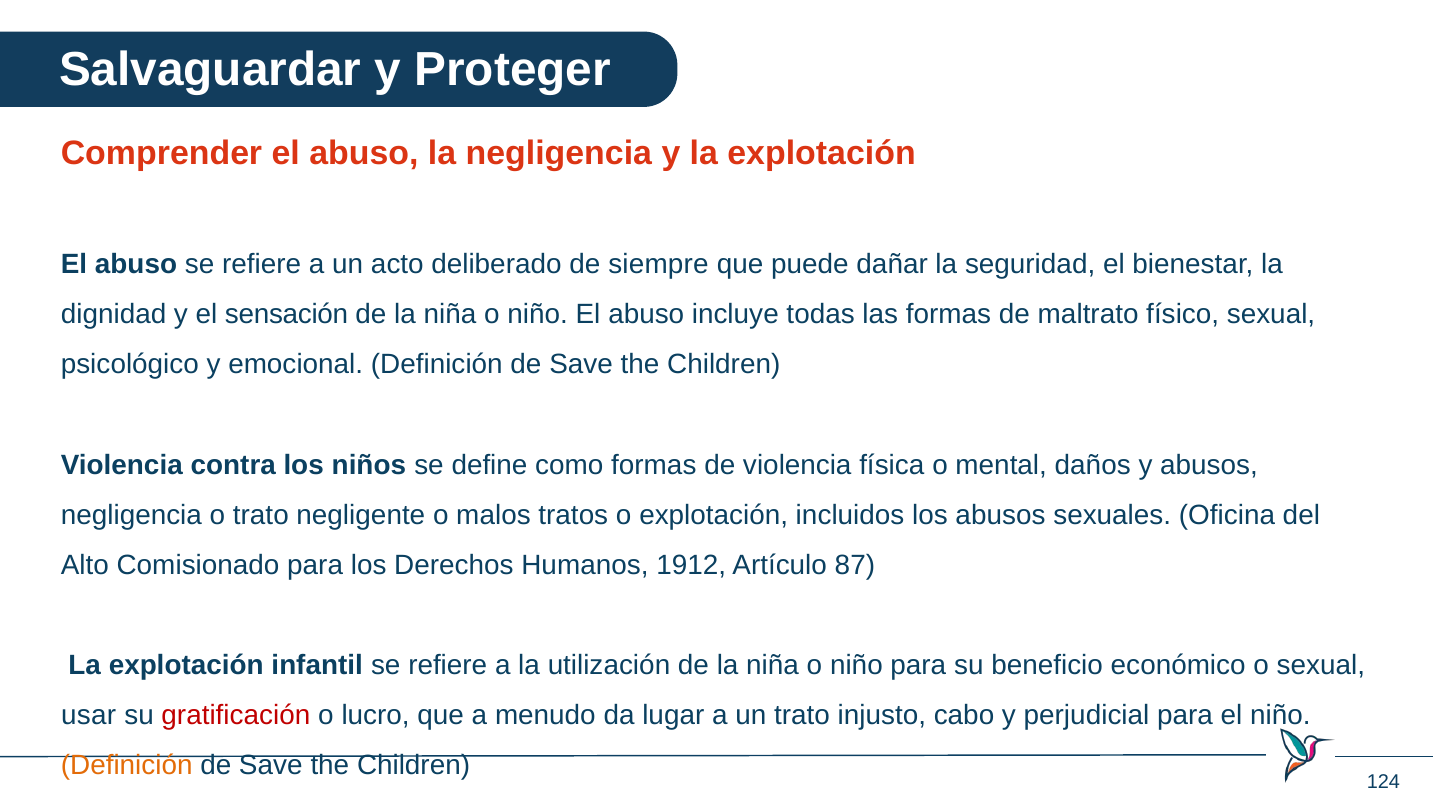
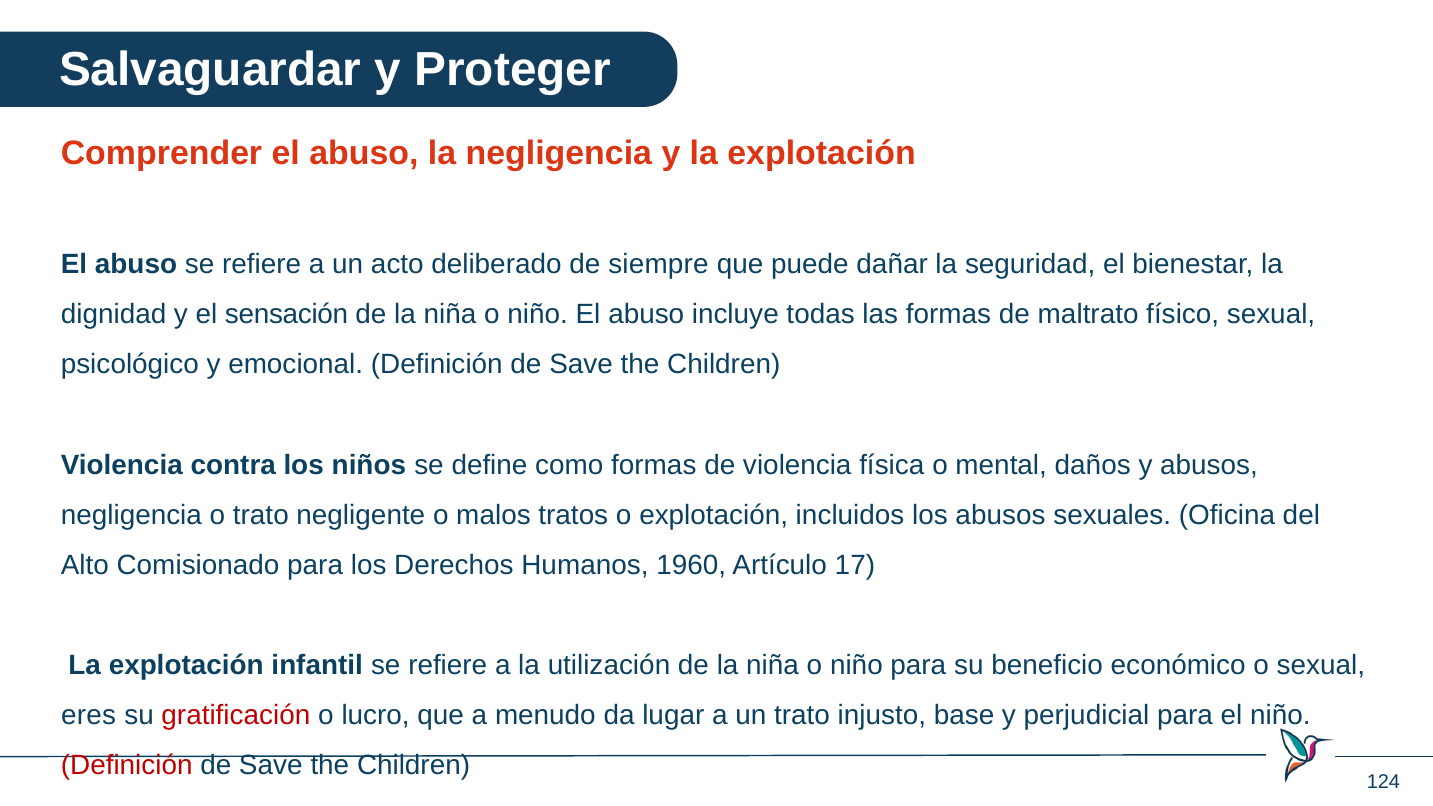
1912: 1912 -> 1960 (691, 565)
87: 87 -> 17 (855, 565)
usar: usar -> eres (89, 716)
cabo: cabo -> base (964, 716)
Definición colour: orange -> red (127, 766)
